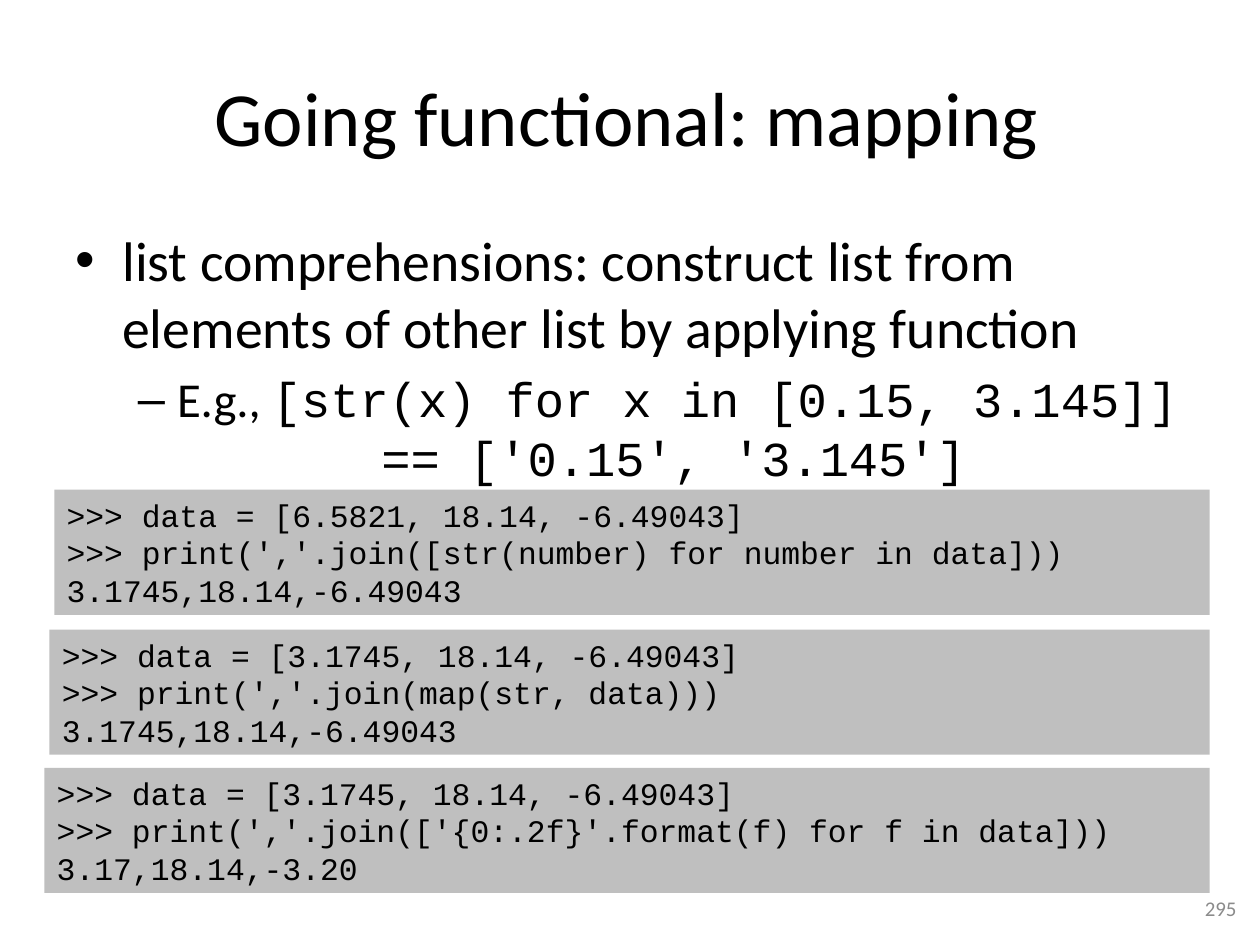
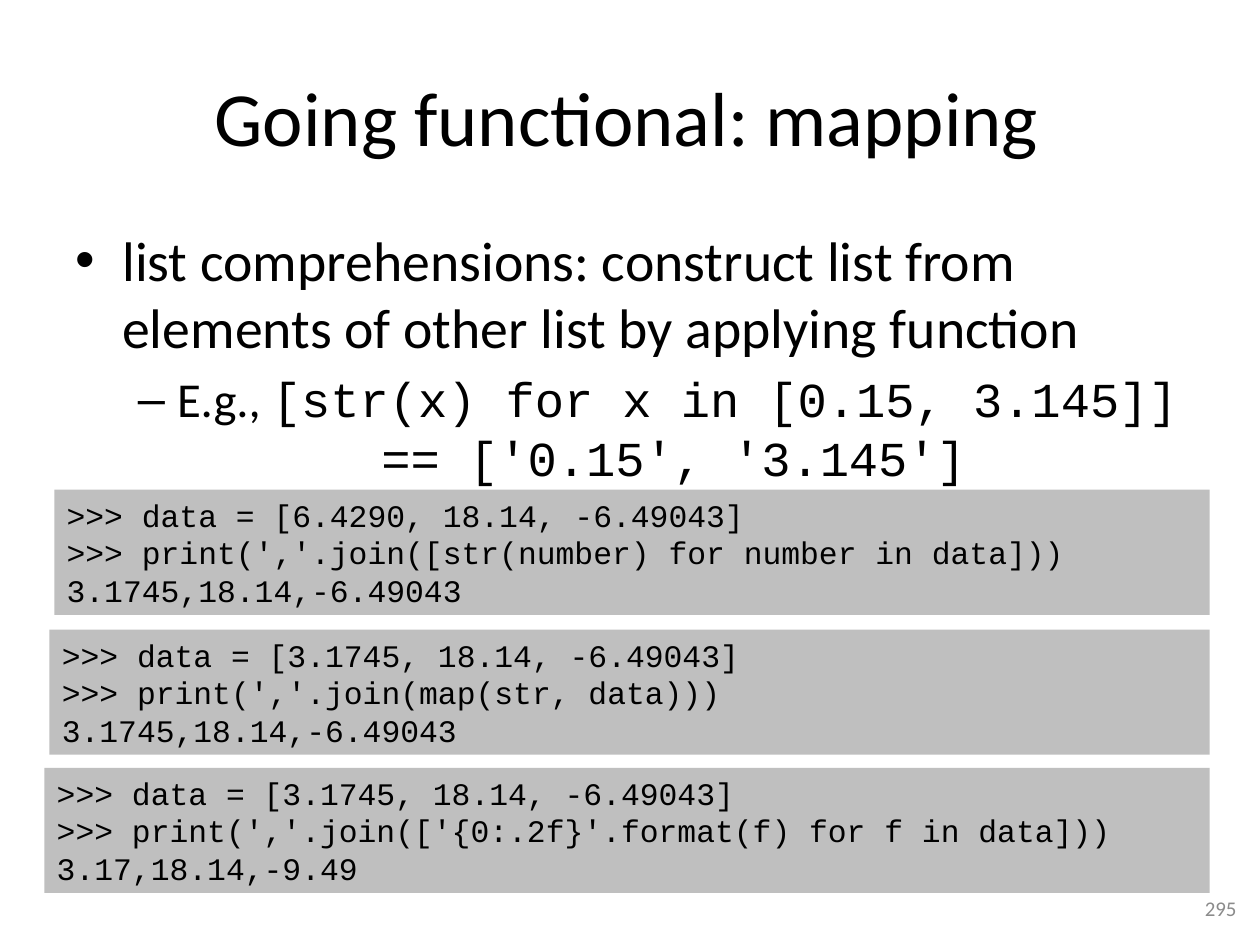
6.5821: 6.5821 -> 6.4290 (349, 517)
3.17,18.14,-3.20: 3.17,18.14,-3.20 -> 3.17,18.14,-9.49 (207, 871)
